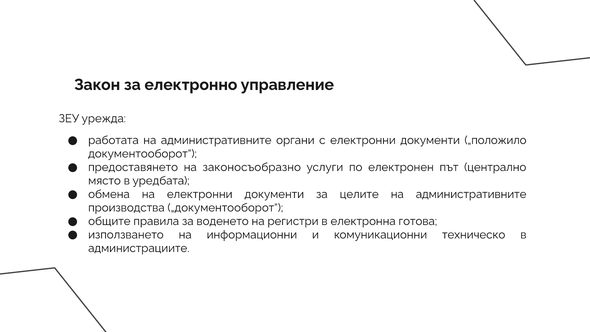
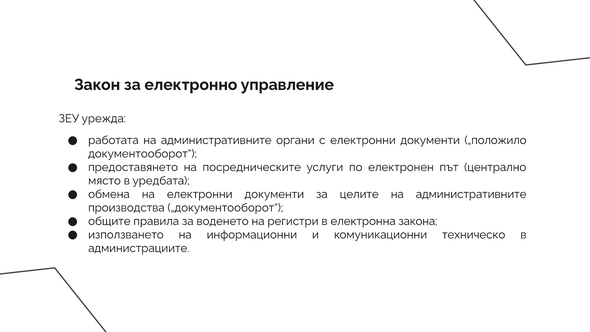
законосъобразно: законосъобразно -> посредническите (252, 167)
готова: готова -> закона (418, 221)
